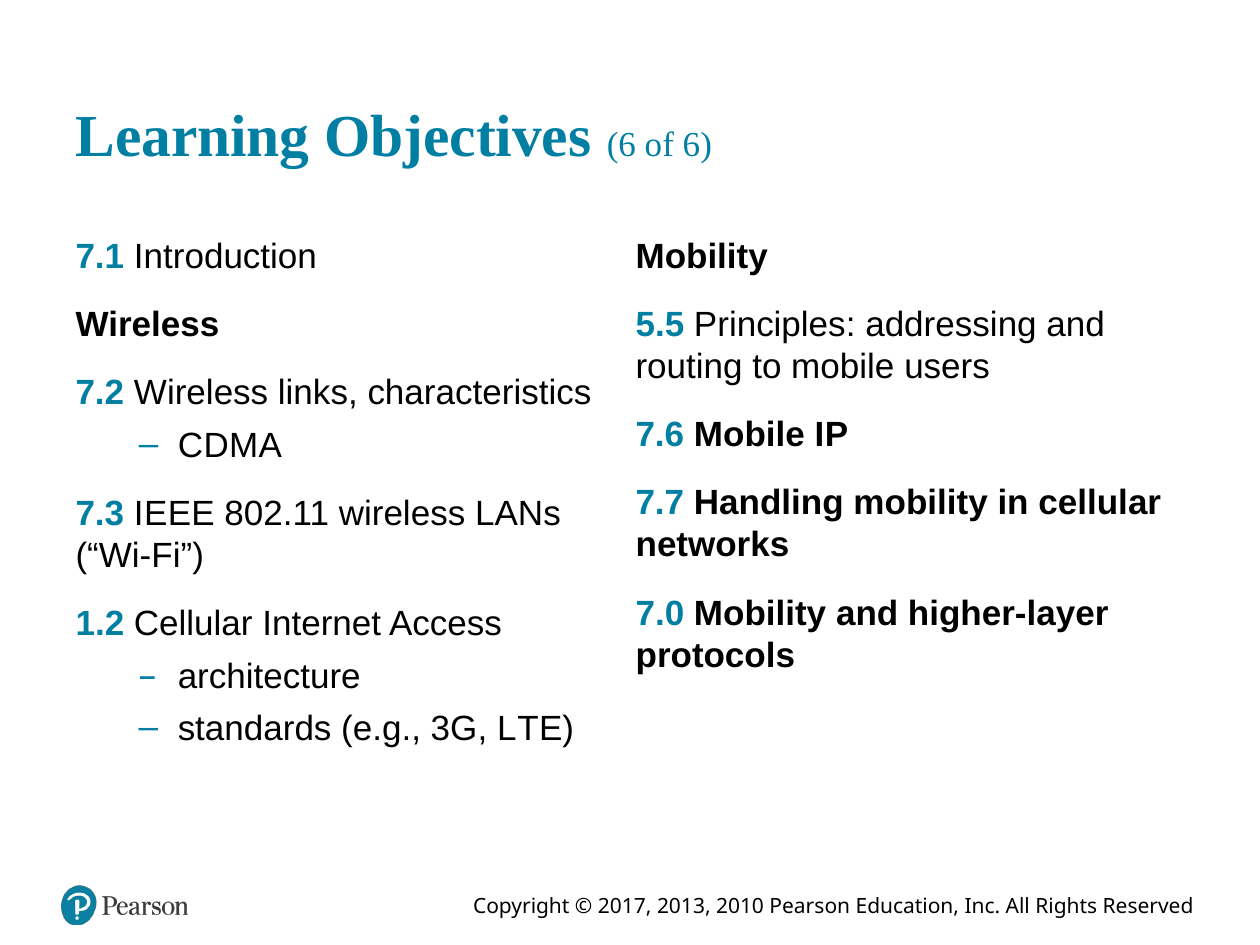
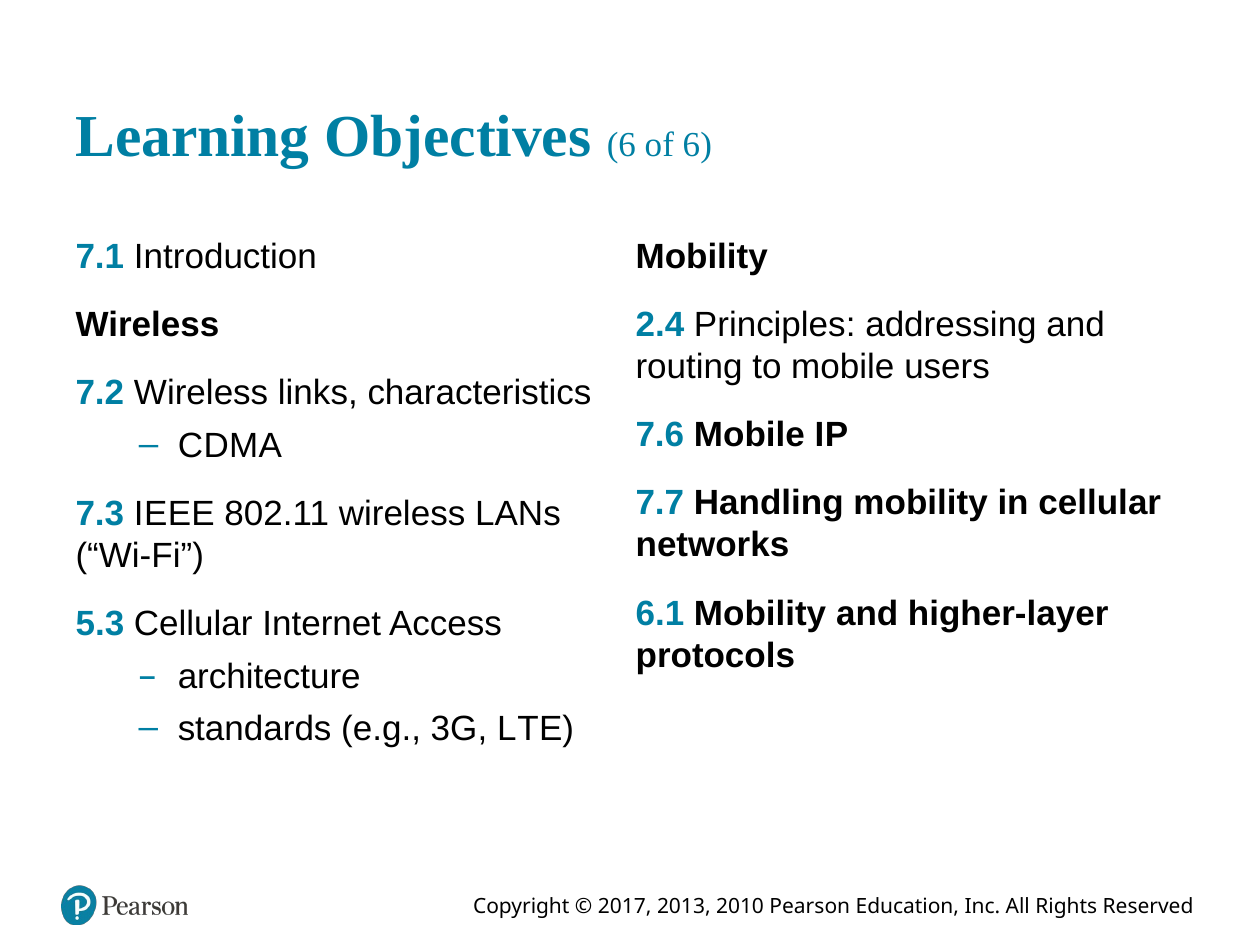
5.5: 5.5 -> 2.4 (660, 325)
7.0: 7.0 -> 6.1 (660, 614)
1.2: 1.2 -> 5.3 (100, 624)
